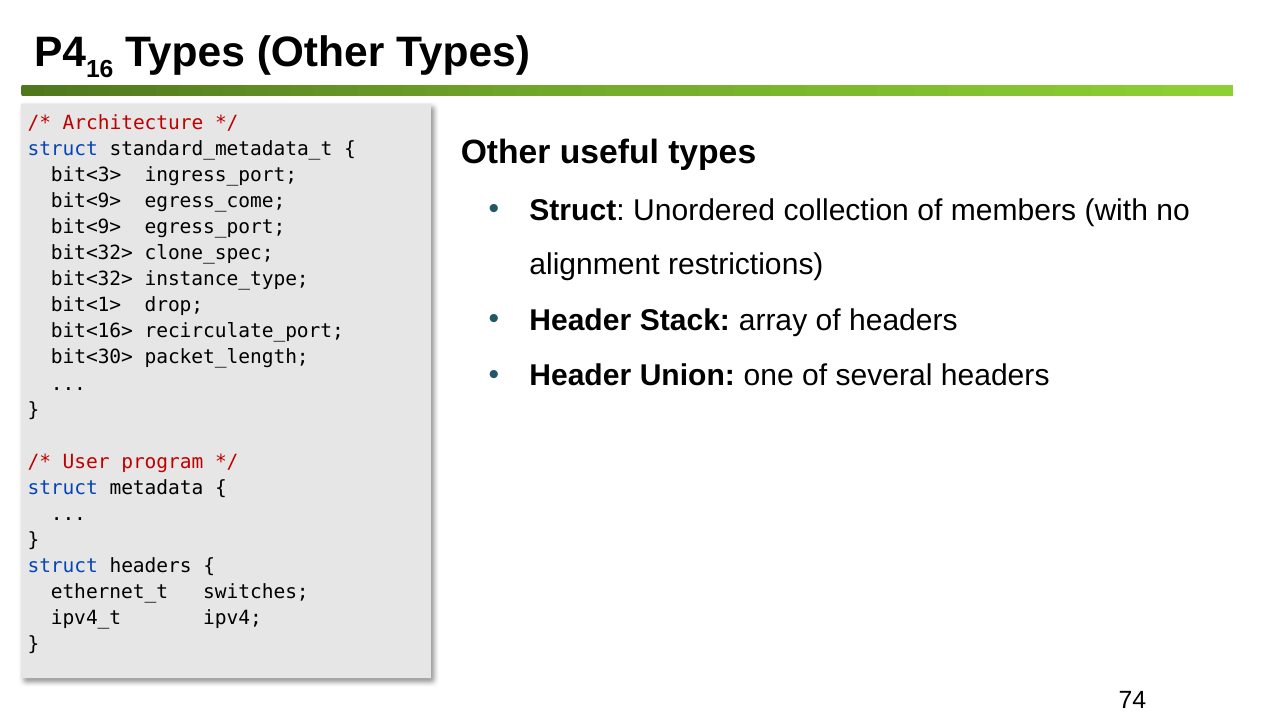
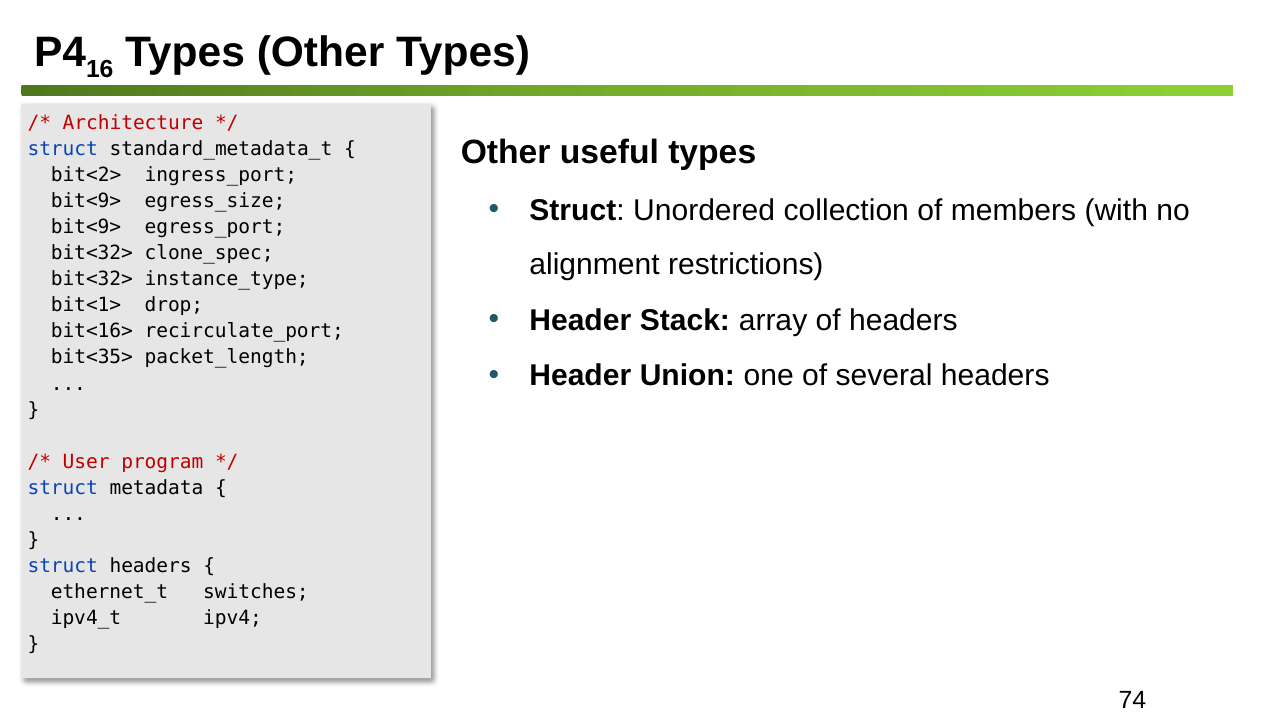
bit<3>: bit<3> -> bit<2> (86, 175)
egress_come: egress_come -> egress_size (215, 201)
bit<30>: bit<30> -> bit<35> (92, 357)
